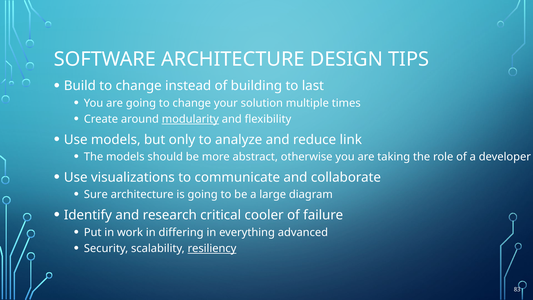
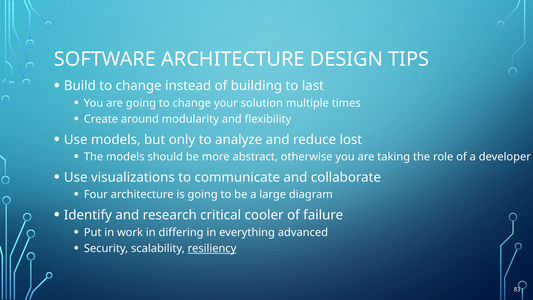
modularity underline: present -> none (190, 119)
link: link -> lost (351, 140)
Sure: Sure -> Four (96, 195)
